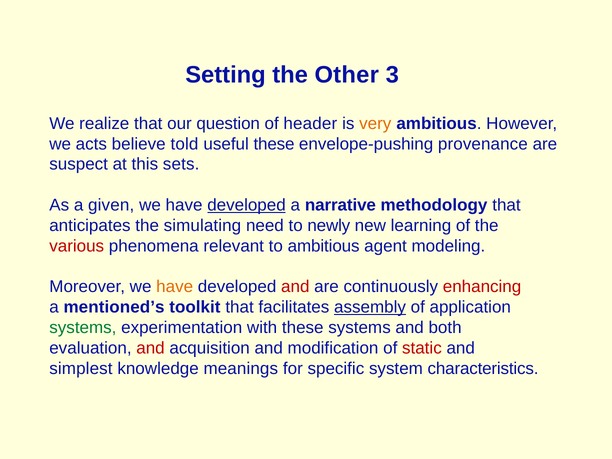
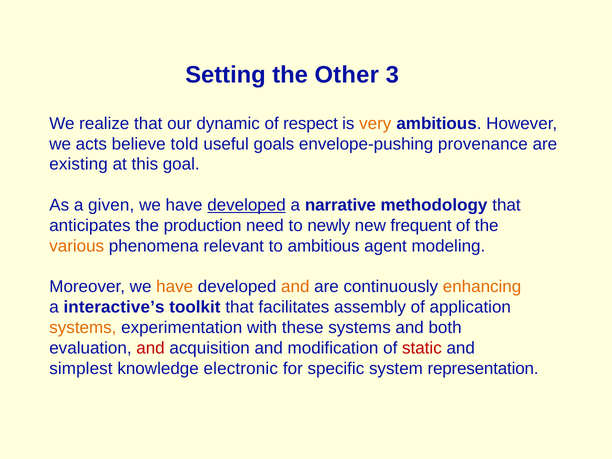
question: question -> dynamic (228, 124)
header: header -> respect (311, 124)
useful these: these -> goals (274, 144)
suspect: suspect -> existing (79, 164)
sets: sets -> goal (181, 164)
simulating: simulating -> production (203, 226)
learning: learning -> frequent (421, 226)
various colour: red -> orange (77, 246)
and colour: red -> orange (295, 287)
enhancing colour: red -> orange (482, 287)
mentioned’s: mentioned’s -> interactive’s (114, 307)
assembly underline: present -> none (370, 307)
systems colour: green -> orange (83, 328)
meanings: meanings -> electronic (241, 368)
characteristics: characteristics -> representation (483, 368)
